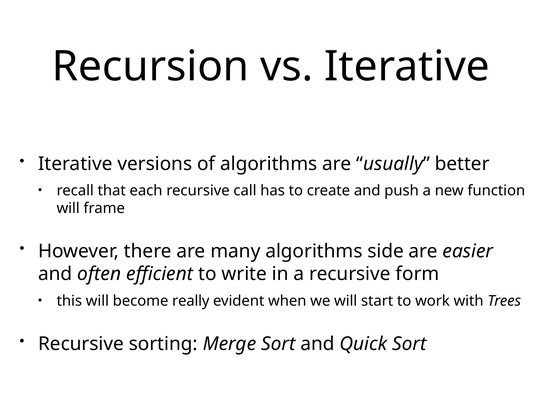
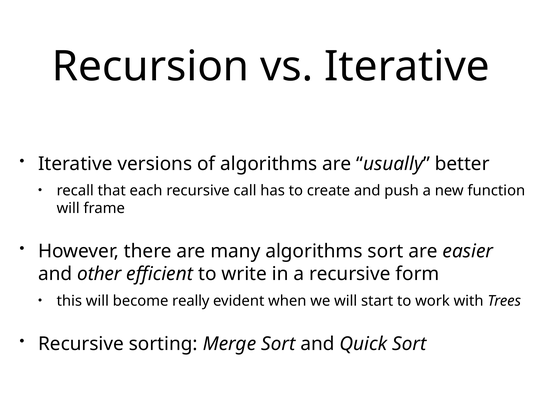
algorithms side: side -> sort (385, 252)
often: often -> other (99, 274)
